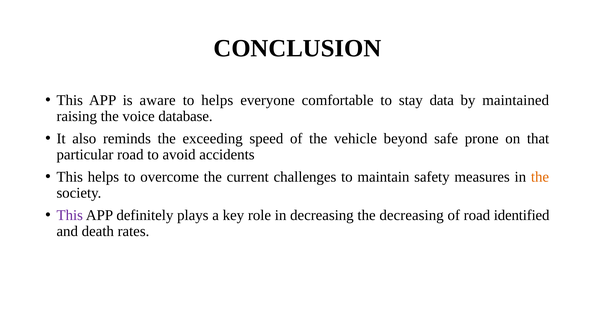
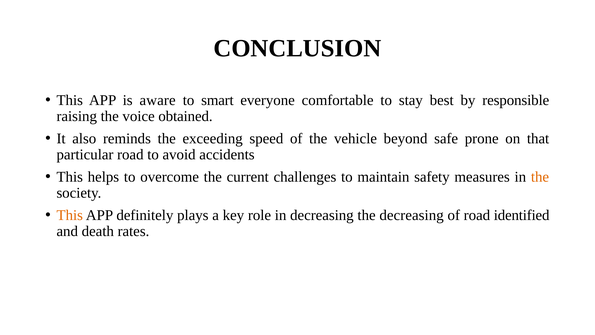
to helps: helps -> smart (217, 100)
data: data -> best (442, 100)
maintained: maintained -> responsible (516, 100)
database: database -> obtained (185, 116)
This colour: purple -> orange (70, 215)
